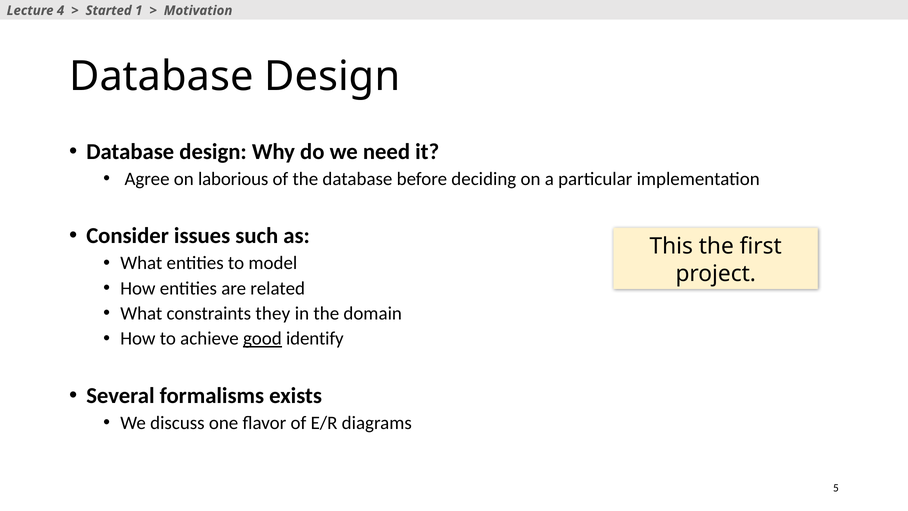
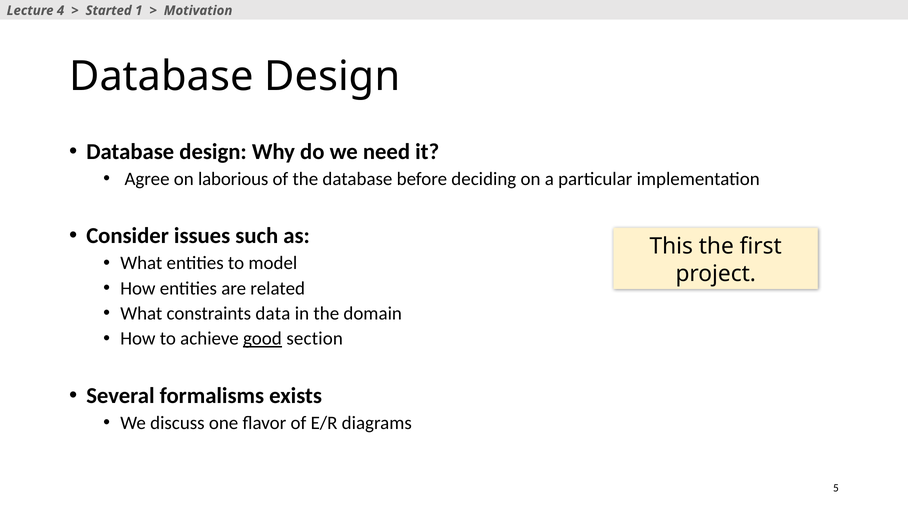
they: they -> data (273, 313)
identify: identify -> section (315, 338)
